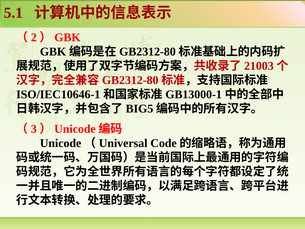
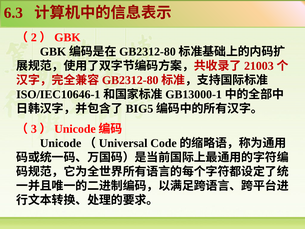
5.1: 5.1 -> 6.3 (14, 13)
